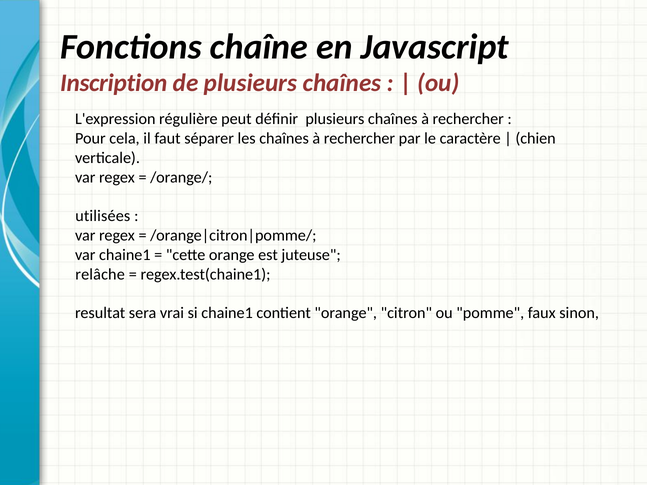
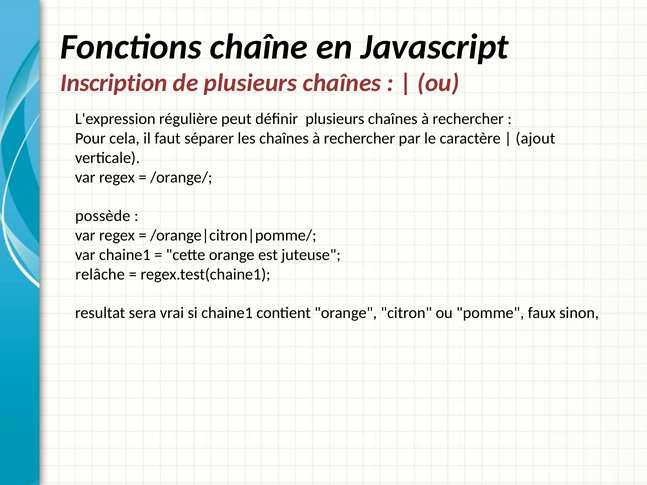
chien: chien -> ajout (535, 138)
utilisées: utilisées -> possède (103, 216)
